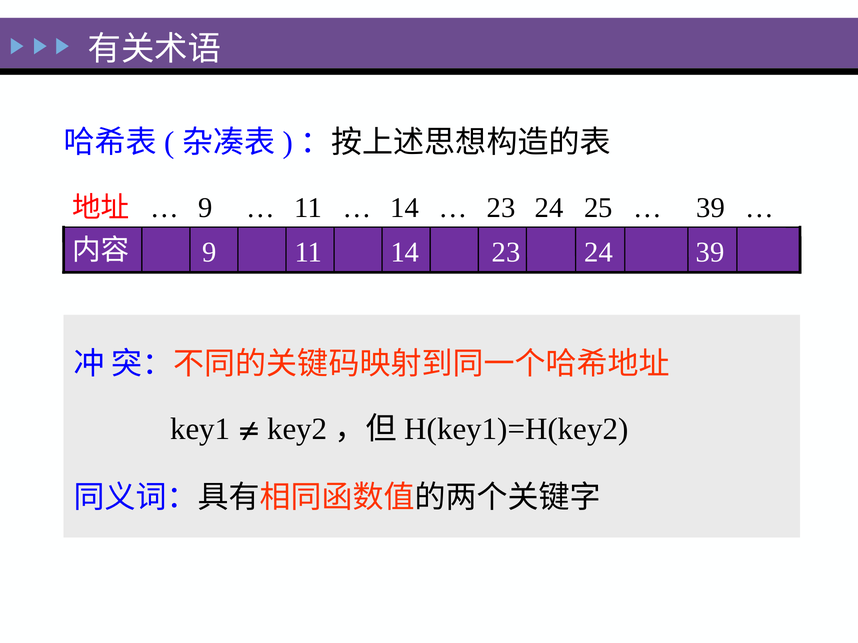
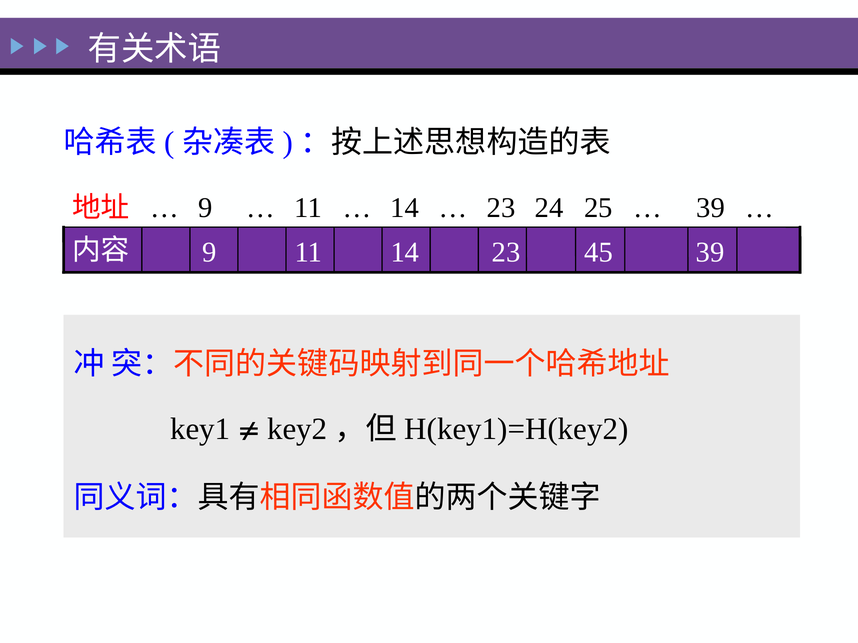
23 24: 24 -> 45 (599, 253)
